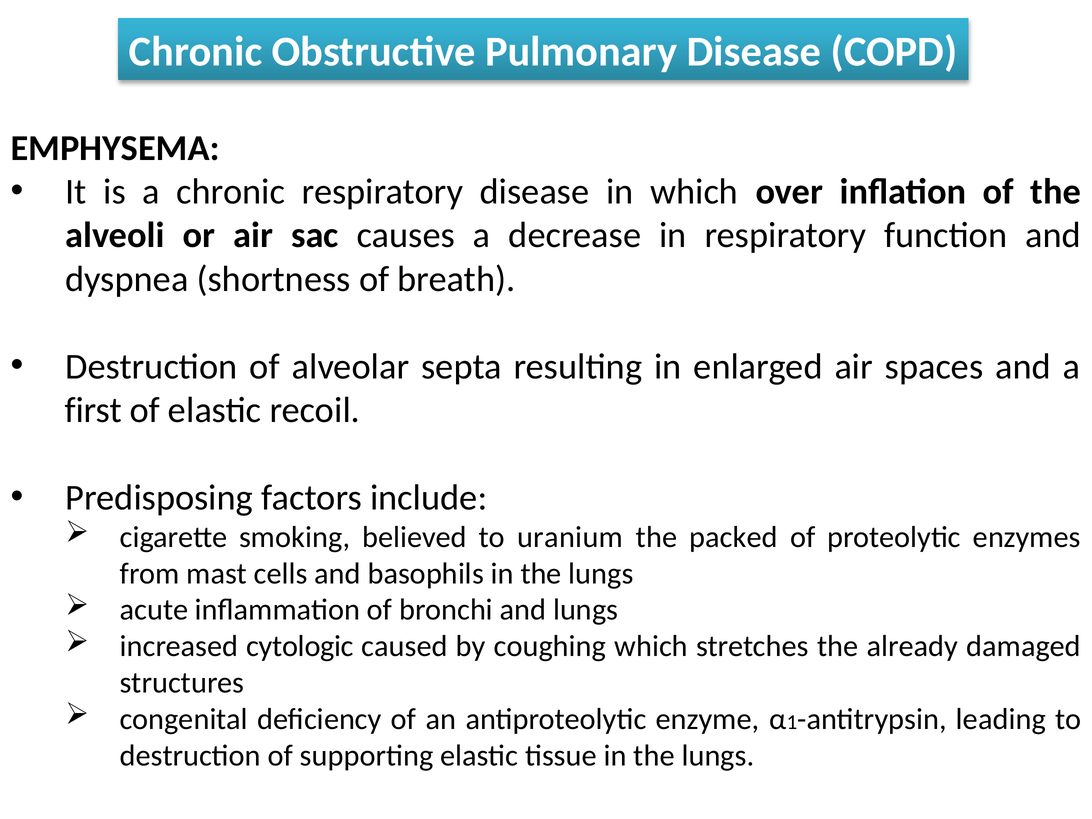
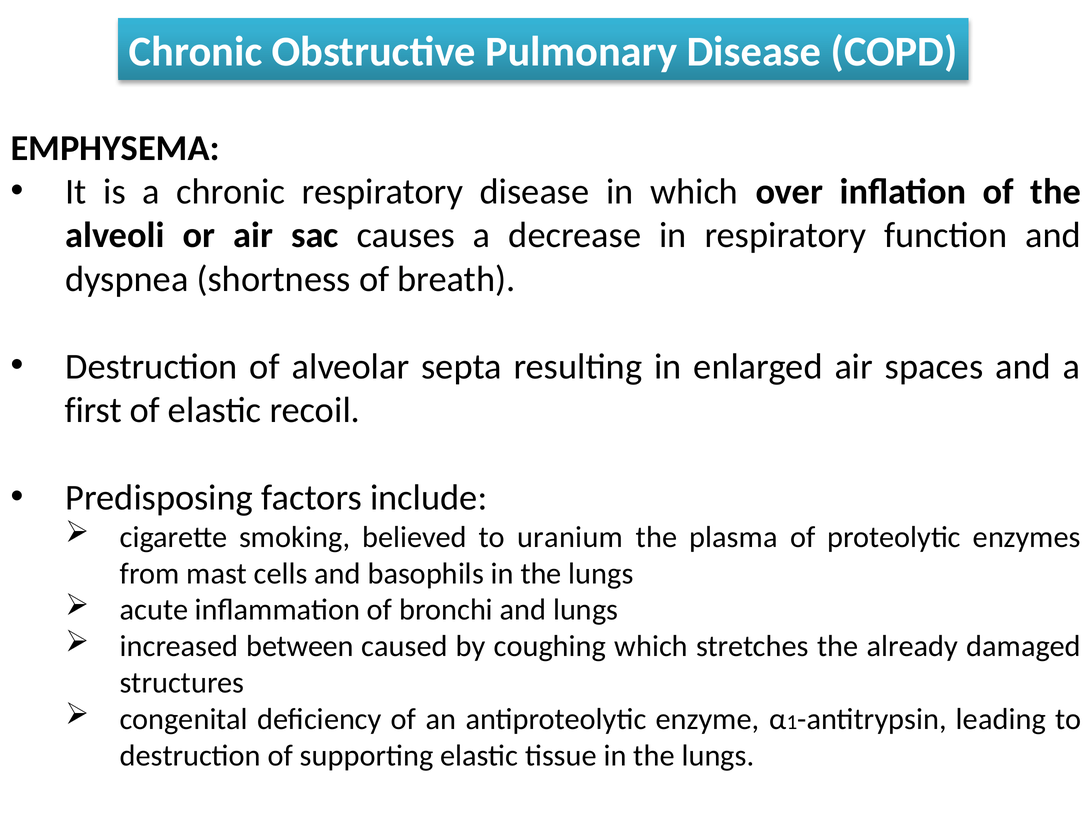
packed: packed -> plasma (733, 537)
cytologic: cytologic -> between (300, 646)
